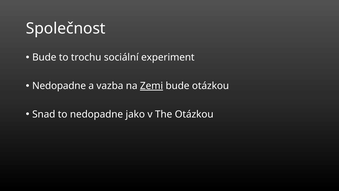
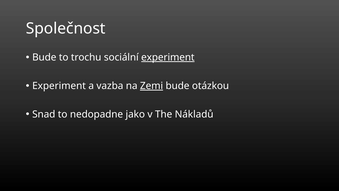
experiment underline: none -> present (168, 57)
Nedopadne: Nedopadne -> Experiment (59, 86)
The Otázkou: Otázkou -> Nákladů (194, 114)
